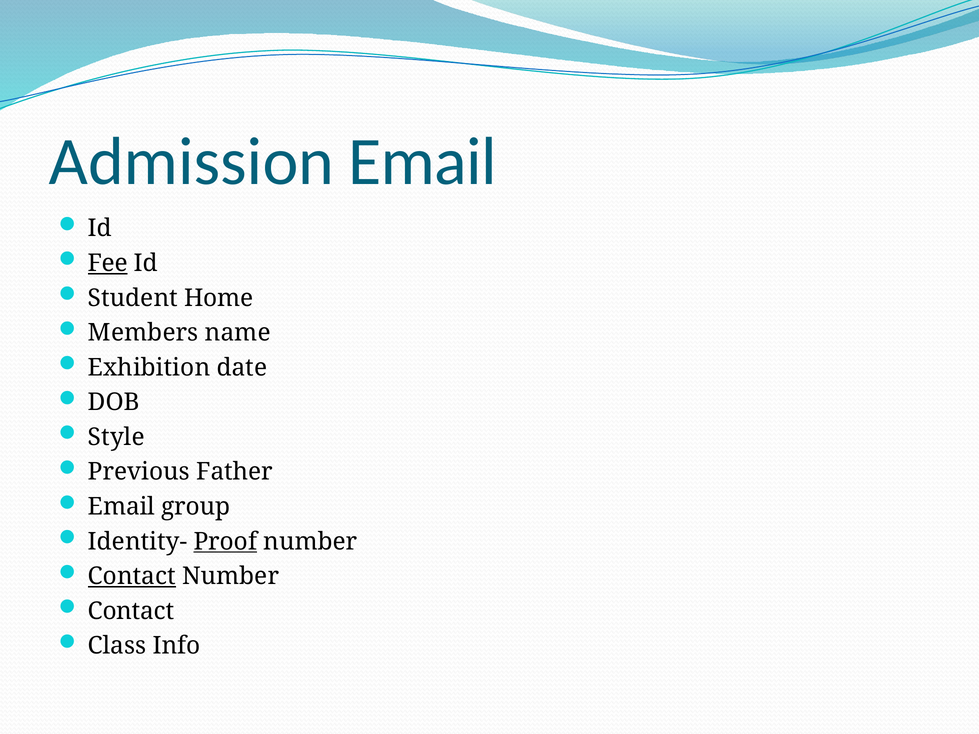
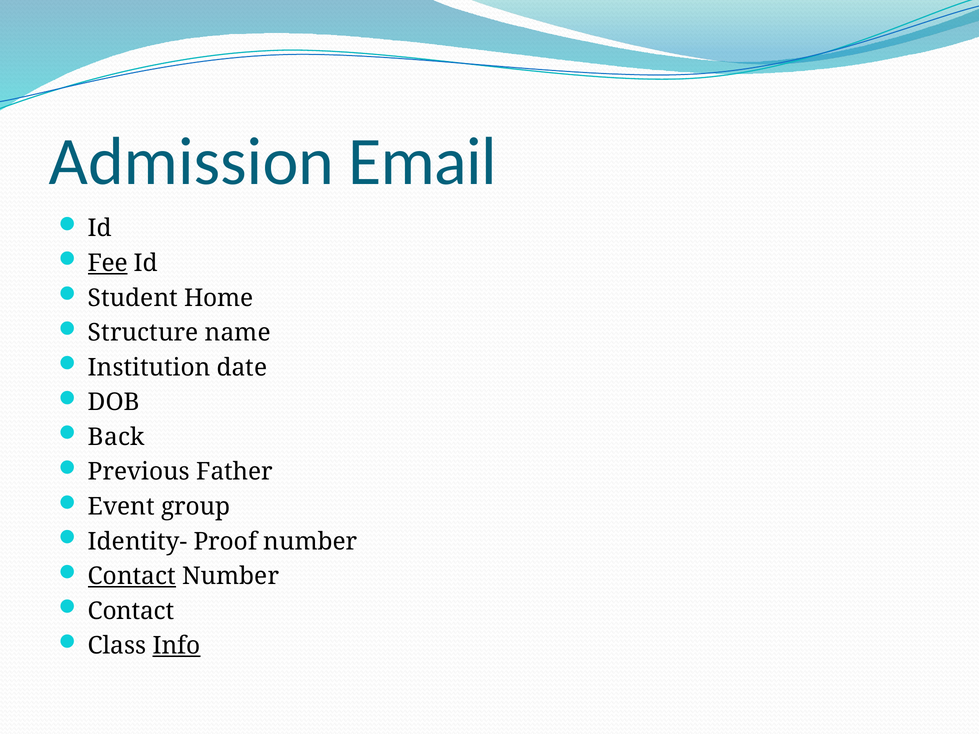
Members: Members -> Structure (143, 333)
Exhibition: Exhibition -> Institution (149, 368)
Style: Style -> Back (116, 437)
Email: Email -> Event (121, 507)
Proof underline: present -> none (225, 542)
Info underline: none -> present (177, 646)
